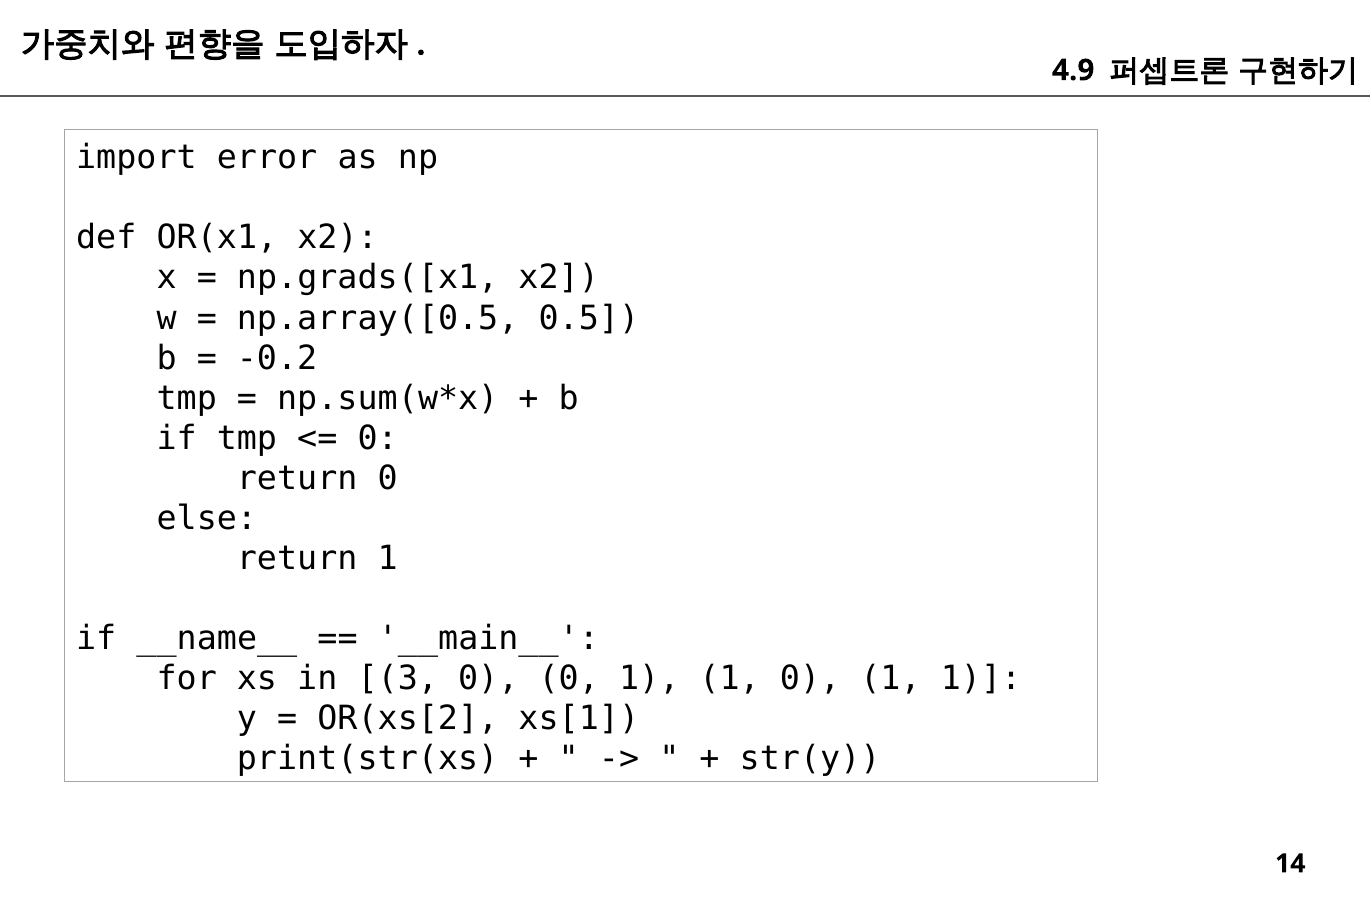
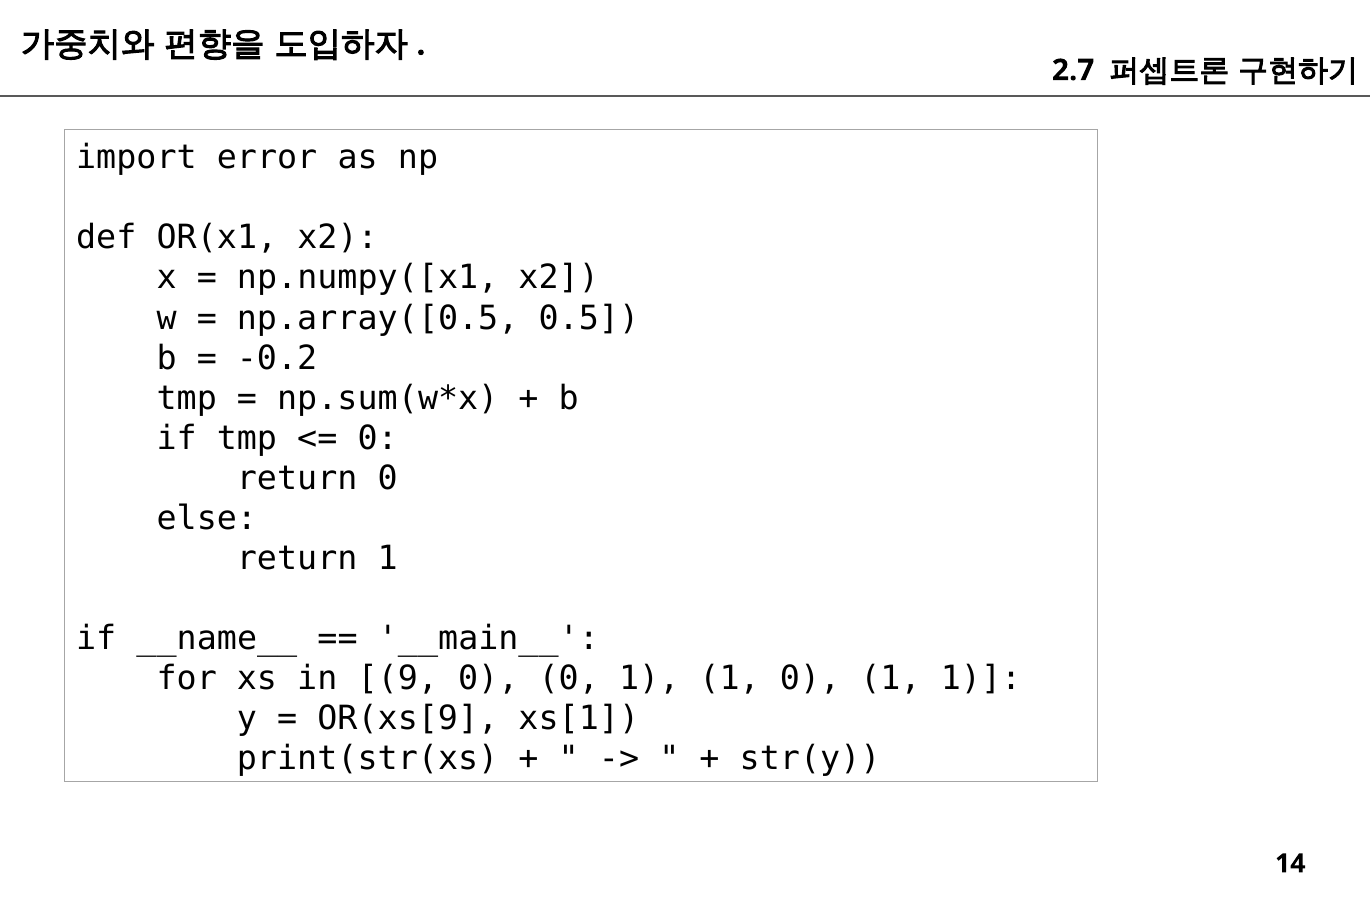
4.9: 4.9 -> 2.7 (1073, 70)
np.grads([x1: np.grads([x1 -> np.numpy([x1 (368, 278)
3: 3 -> 9 (398, 678)
OR(xs[2: OR(xs[2 -> OR(xs[9 (408, 718)
